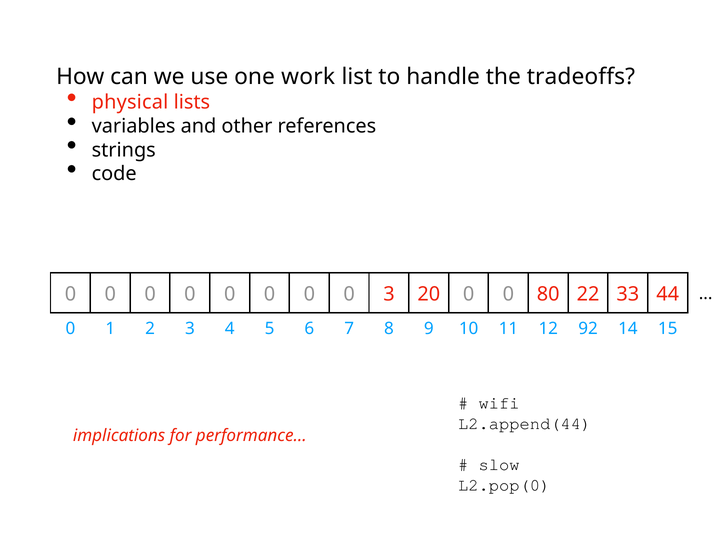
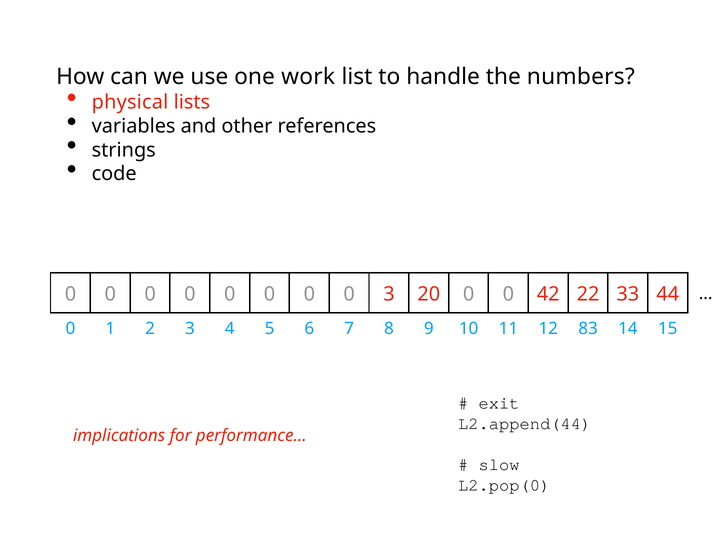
tradeoffs: tradeoffs -> numbers (581, 77)
80: 80 -> 42 (548, 294)
92: 92 -> 83 (588, 329)
wifi: wifi -> exit (499, 403)
